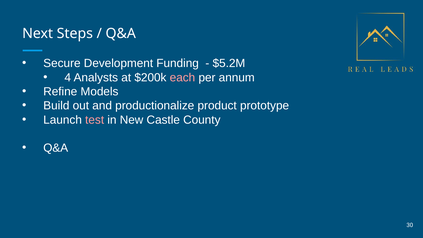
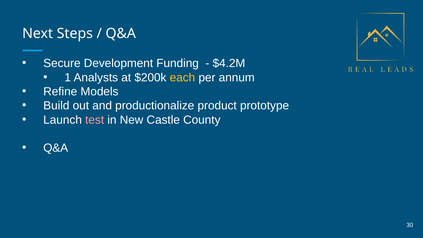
$5.2M: $5.2M -> $4.2M (229, 63)
4: 4 -> 1 (68, 78)
each colour: pink -> yellow (182, 78)
